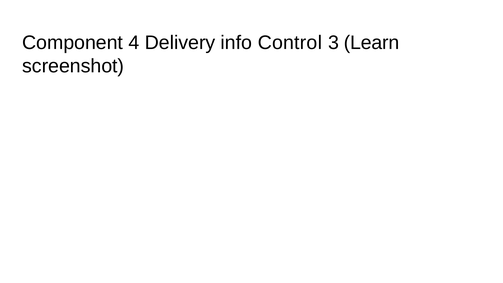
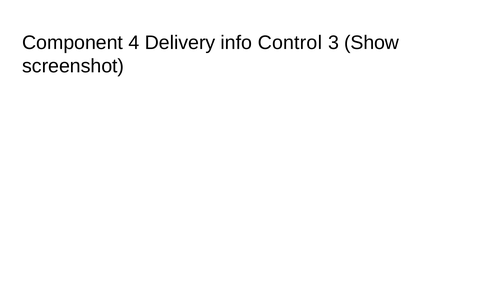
Learn: Learn -> Show (372, 43)
